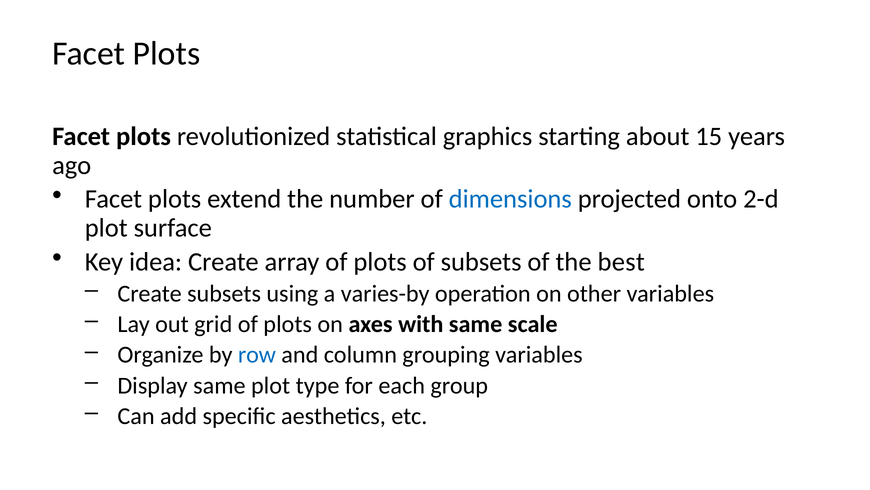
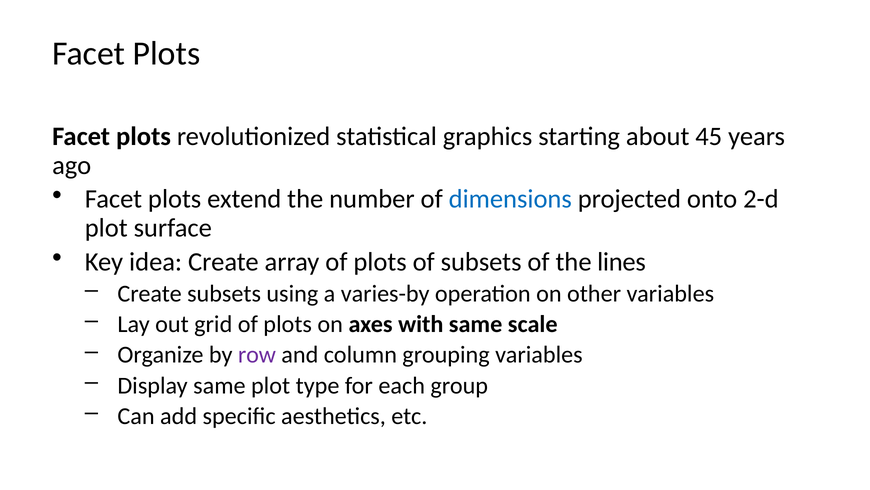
15: 15 -> 45 (709, 136)
best: best -> lines (621, 262)
row colour: blue -> purple (257, 355)
